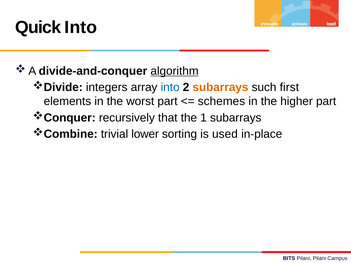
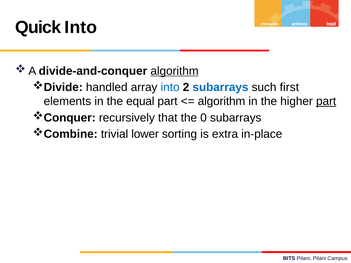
integers: integers -> handled (107, 87)
subarrays colour: orange -> blue (220, 87)
worst: worst -> equal (140, 101)
schemes: schemes -> algorithm (222, 101)
part underline: none -> present (326, 101)
1: 1 -> 0 (204, 118)
used: used -> extra (225, 134)
